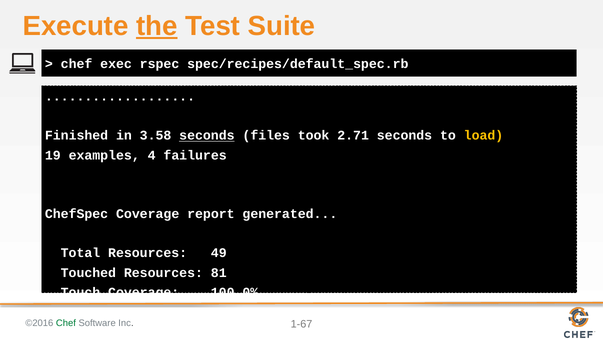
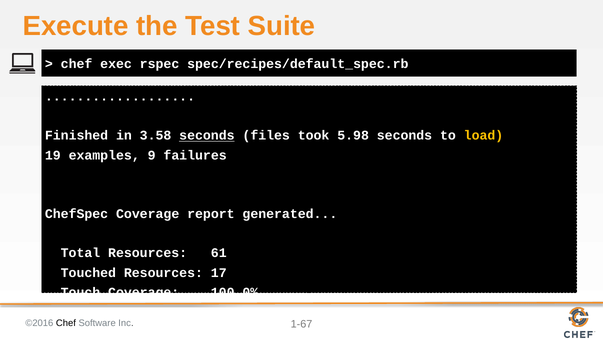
the underline: present -> none (157, 26)
2.71: 2.71 -> 5.98 (353, 136)
4: 4 -> 9 (152, 155)
49: 49 -> 61 (219, 253)
81: 81 -> 17 (219, 273)
Chef colour: green -> black (66, 323)
